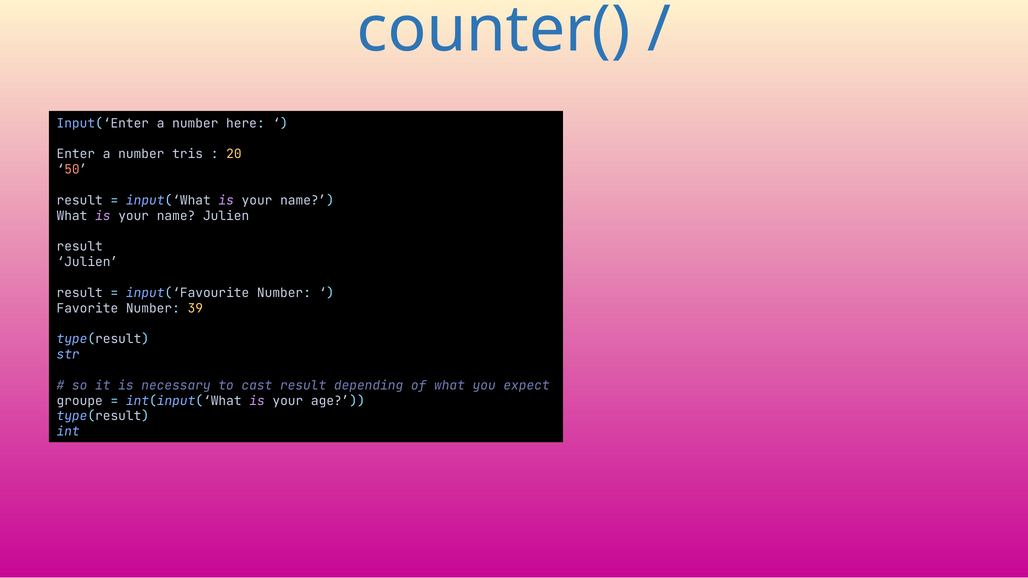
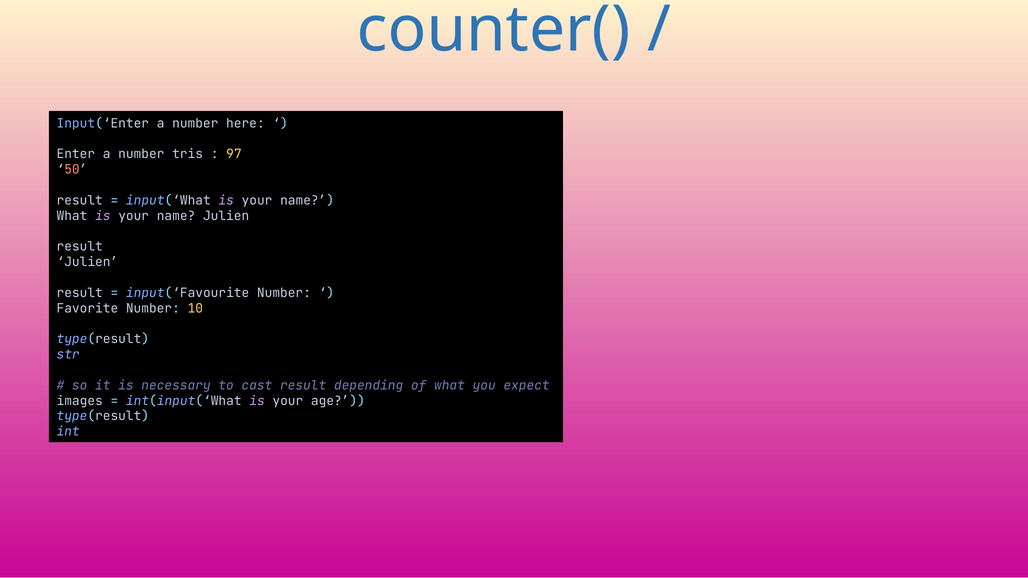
20: 20 -> 97 (234, 154)
39: 39 -> 10 (195, 308)
groupe: groupe -> images (80, 401)
